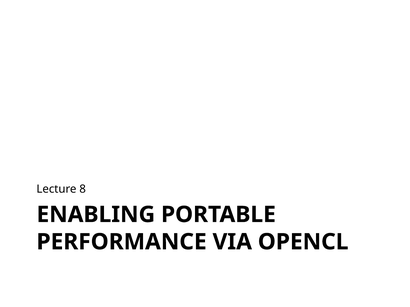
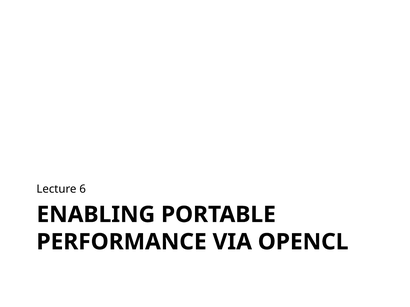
8: 8 -> 6 (83, 189)
